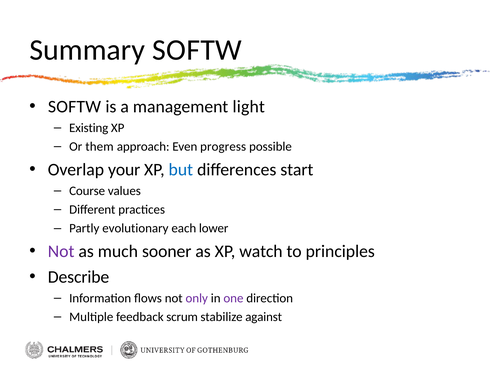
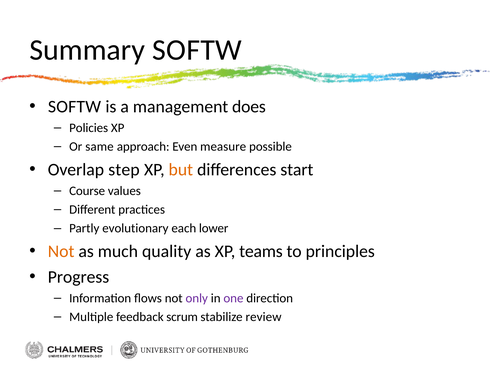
light: light -> does (249, 107)
Existing: Existing -> Policies (89, 128)
them: them -> same (99, 147)
progress: progress -> measure (223, 147)
your: your -> step (124, 170)
but colour: blue -> orange (181, 170)
Not colour: purple -> orange (61, 252)
sooner: sooner -> quality (167, 252)
watch: watch -> teams (261, 252)
Describe: Describe -> Progress (78, 277)
against: against -> review (264, 317)
